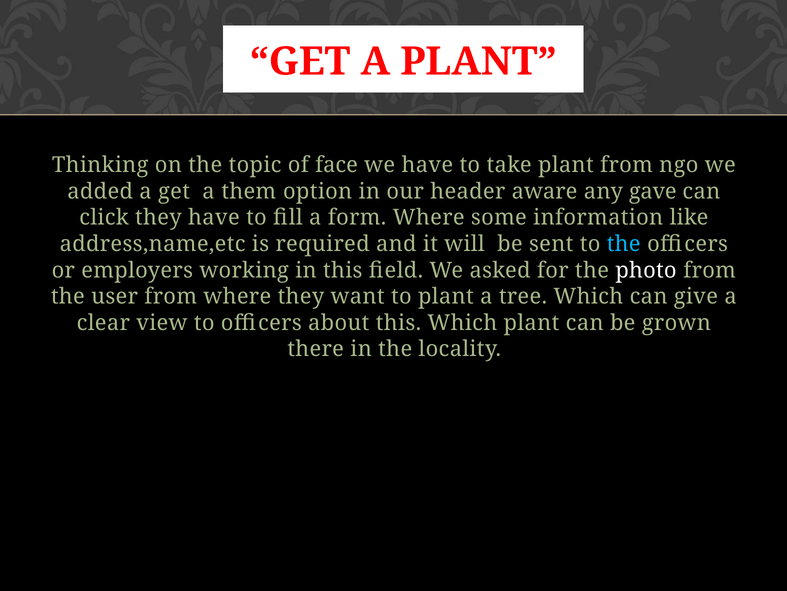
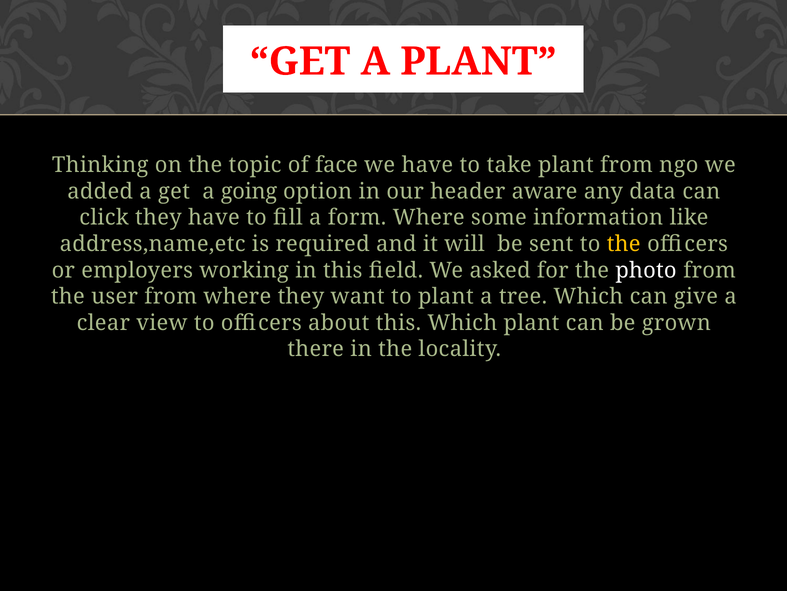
them: them -> going (249, 191)
gave: gave -> data (653, 191)
the colour: light blue -> yellow (624, 244)
